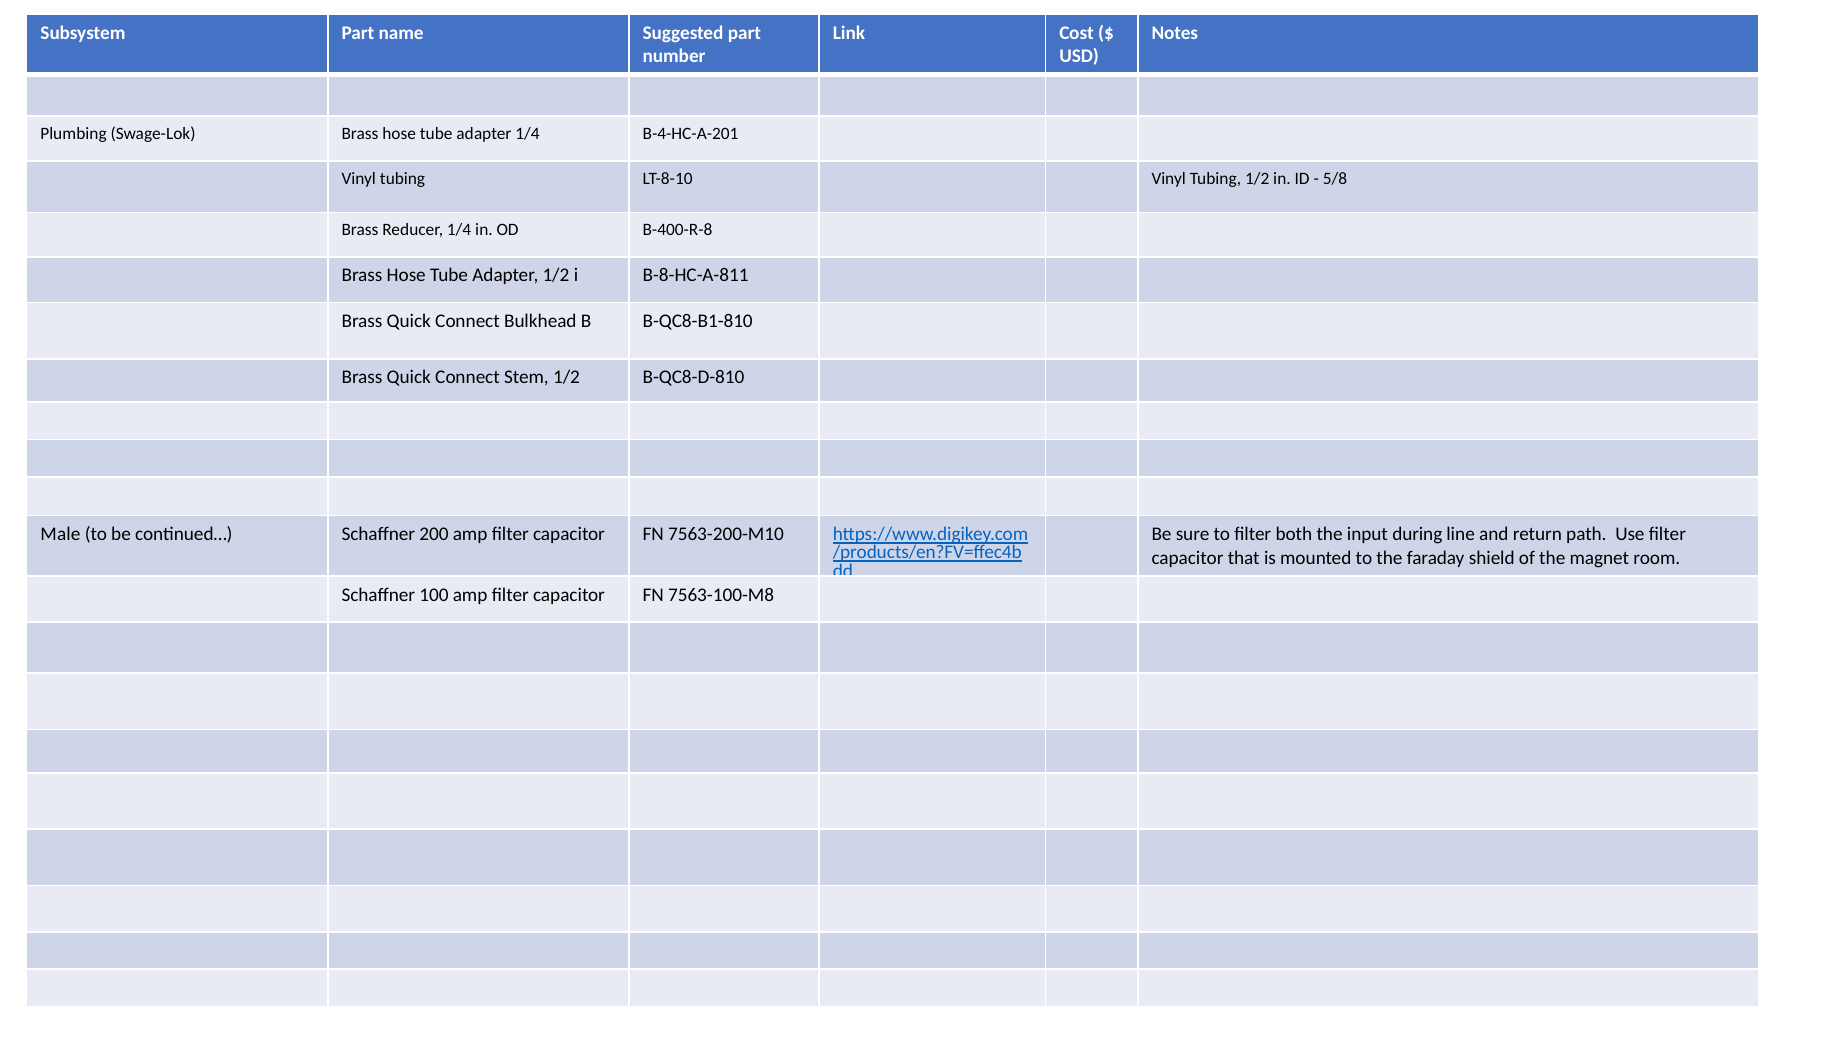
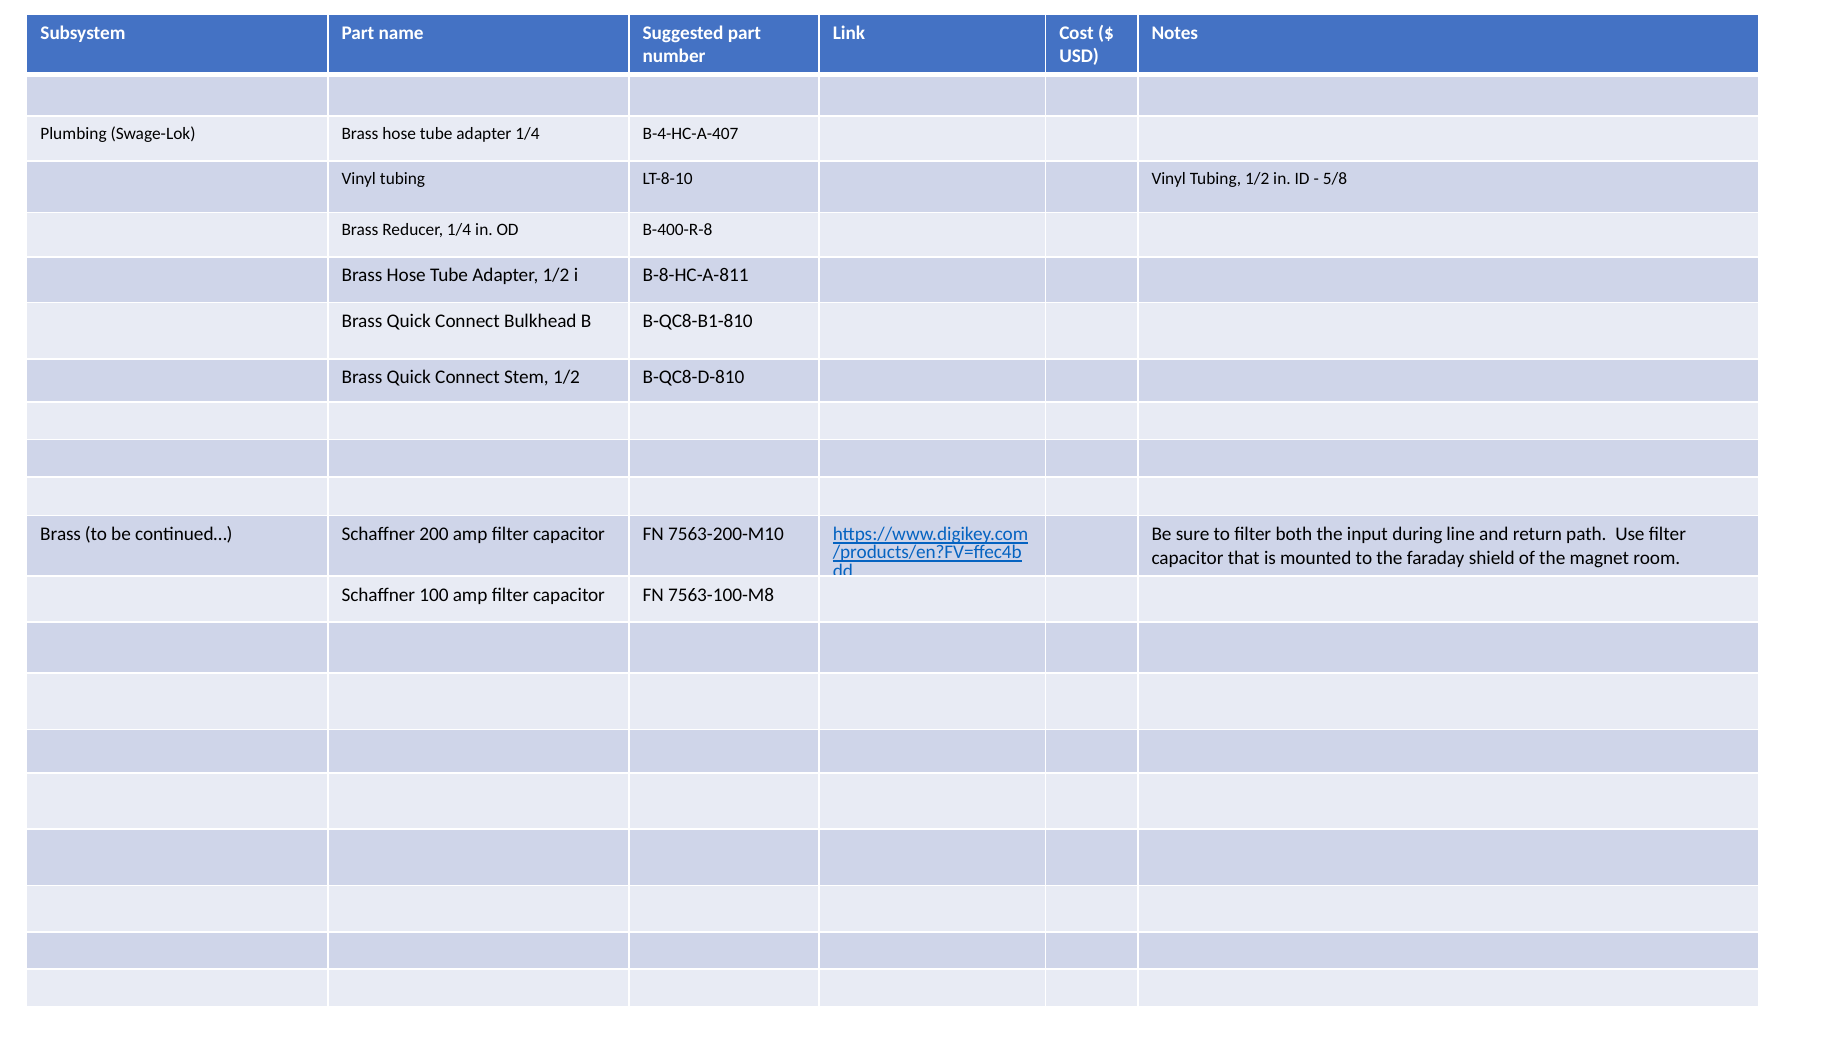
B-4-HC-A-201: B-4-HC-A-201 -> B-4-HC-A-407 (691, 133)
Male: Male -> Brass (61, 534)
